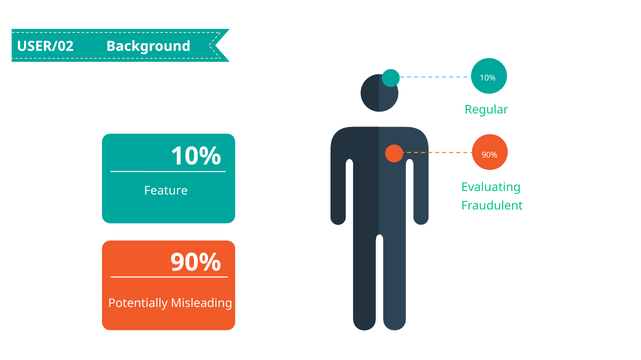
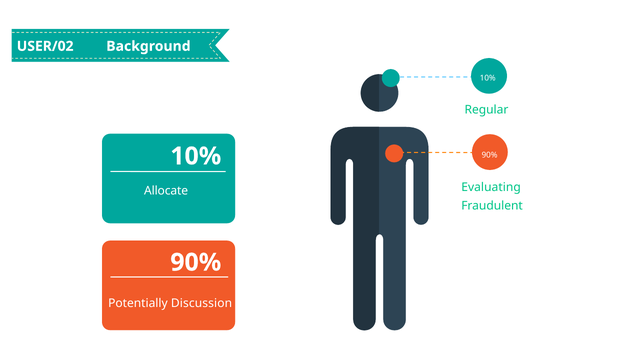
Feature: Feature -> Allocate (166, 191)
Misleading: Misleading -> Discussion (202, 304)
